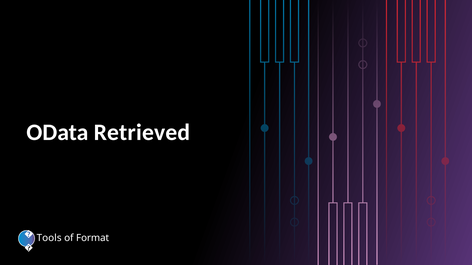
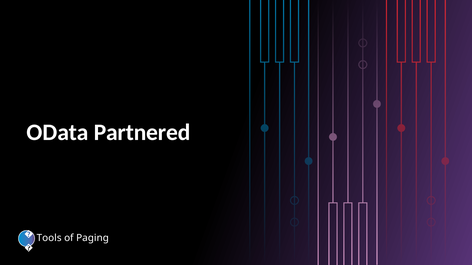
Retrieved: Retrieved -> Partnered (142, 133)
Format: Format -> Paging (93, 238)
